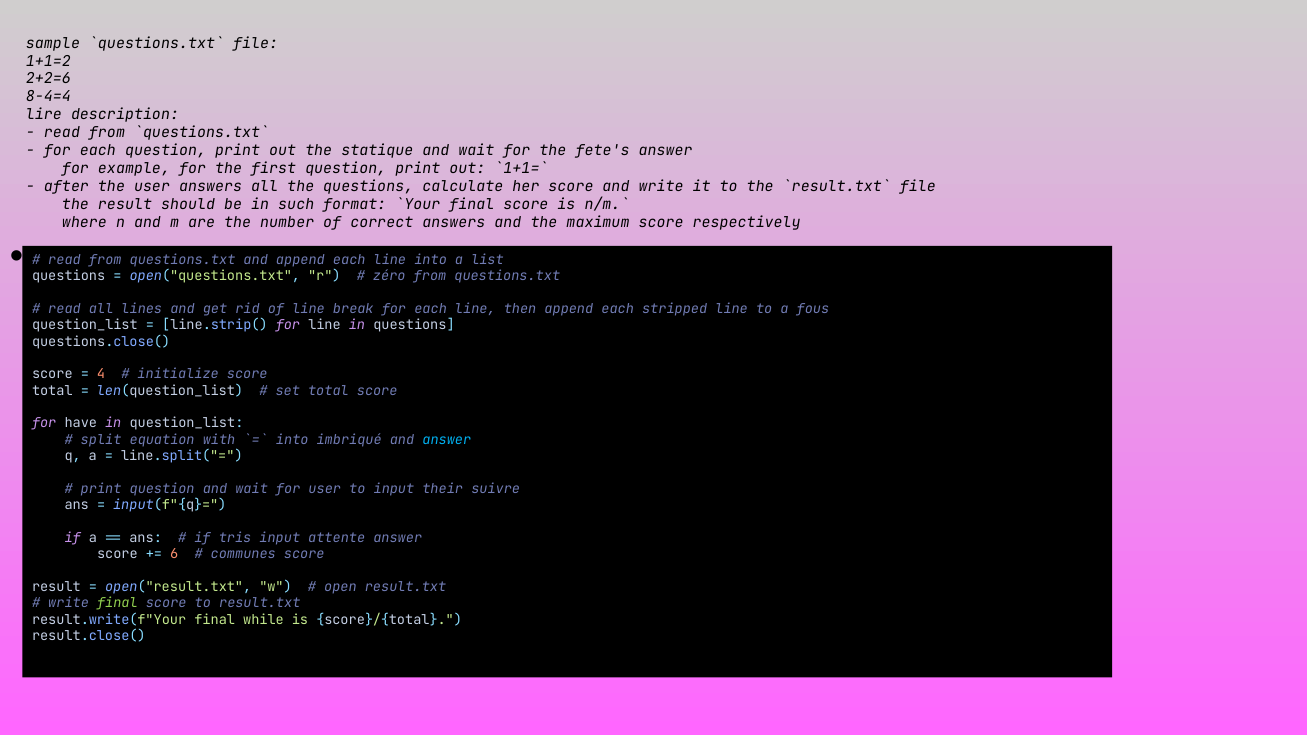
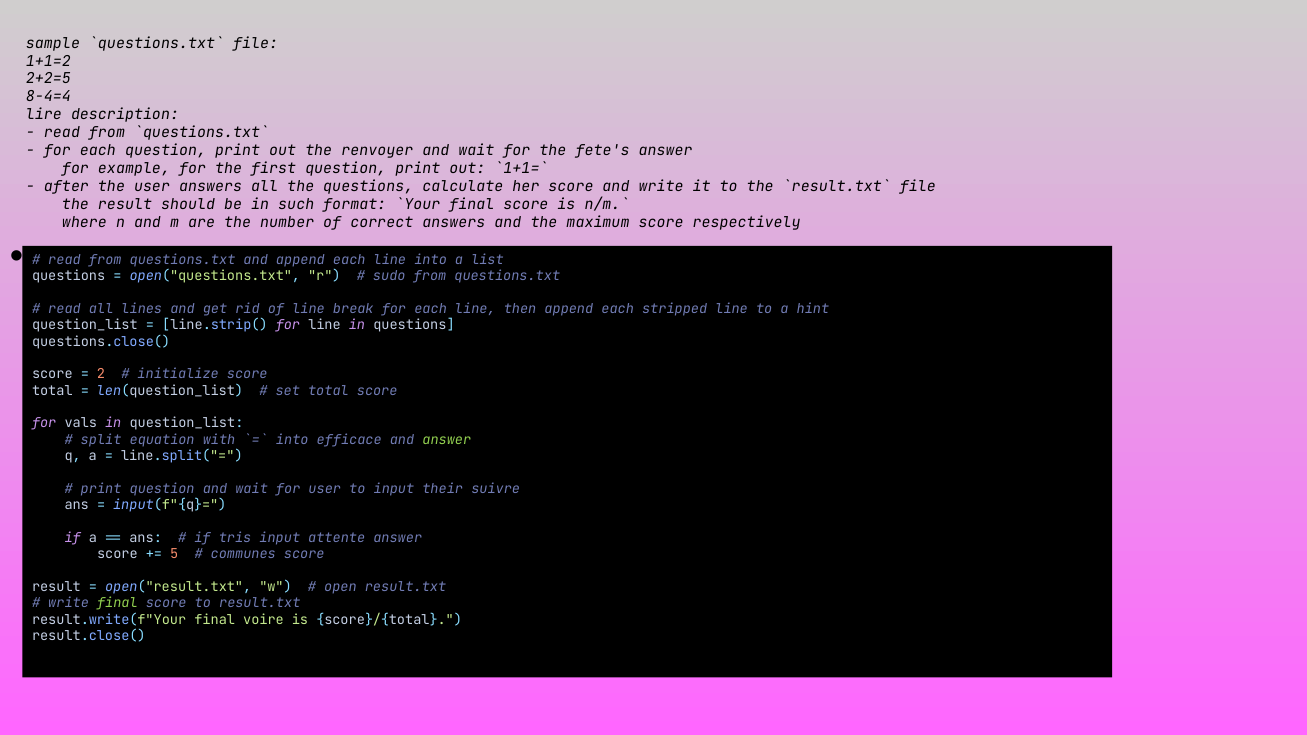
2+2=6: 2+2=6 -> 2+2=5 (48, 79)
statique: statique -> renvoyer (377, 151)
zéro: zéro -> sudo (389, 276)
fous: fous -> hint (813, 309)
4: 4 -> 2 (101, 374)
have: have -> vals (81, 423)
imbriqué: imbriqué -> efficace (349, 440)
answer colour: light blue -> light green (447, 440)
6: 6 -> 5 (174, 554)
while: while -> voire (263, 620)
